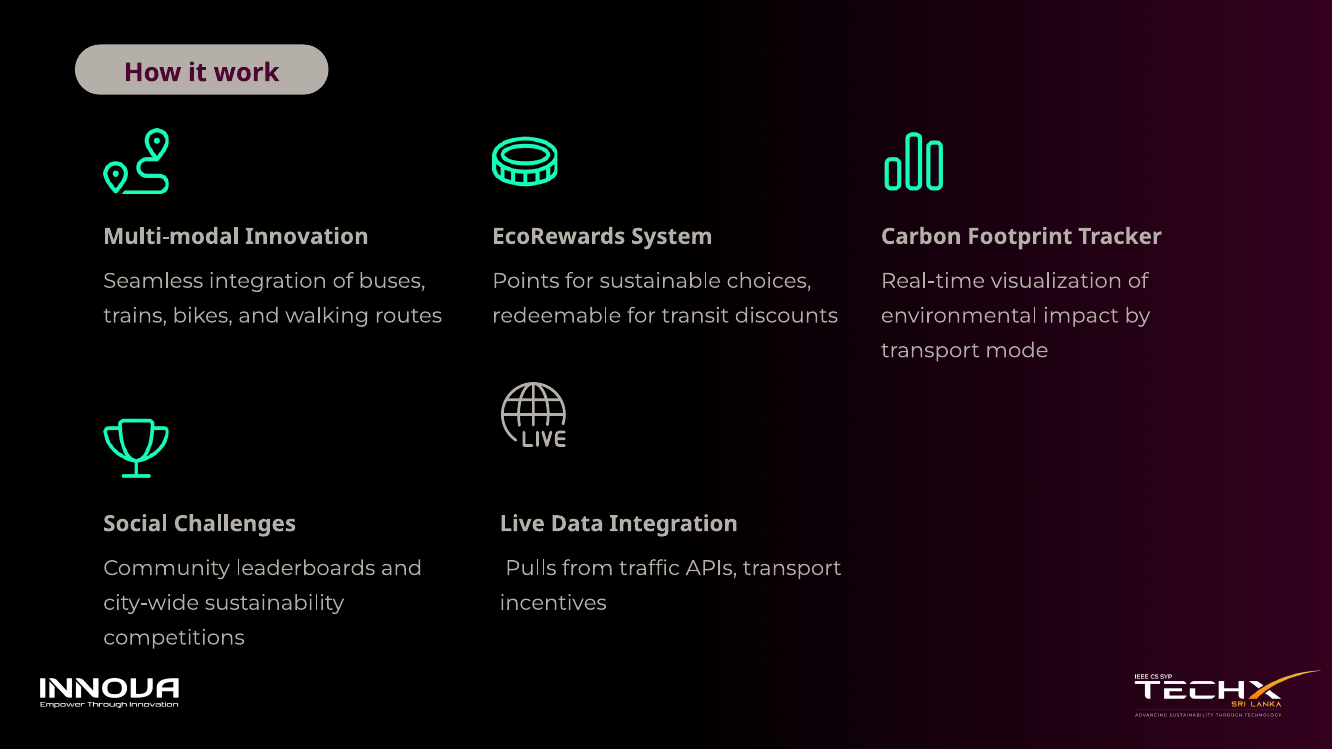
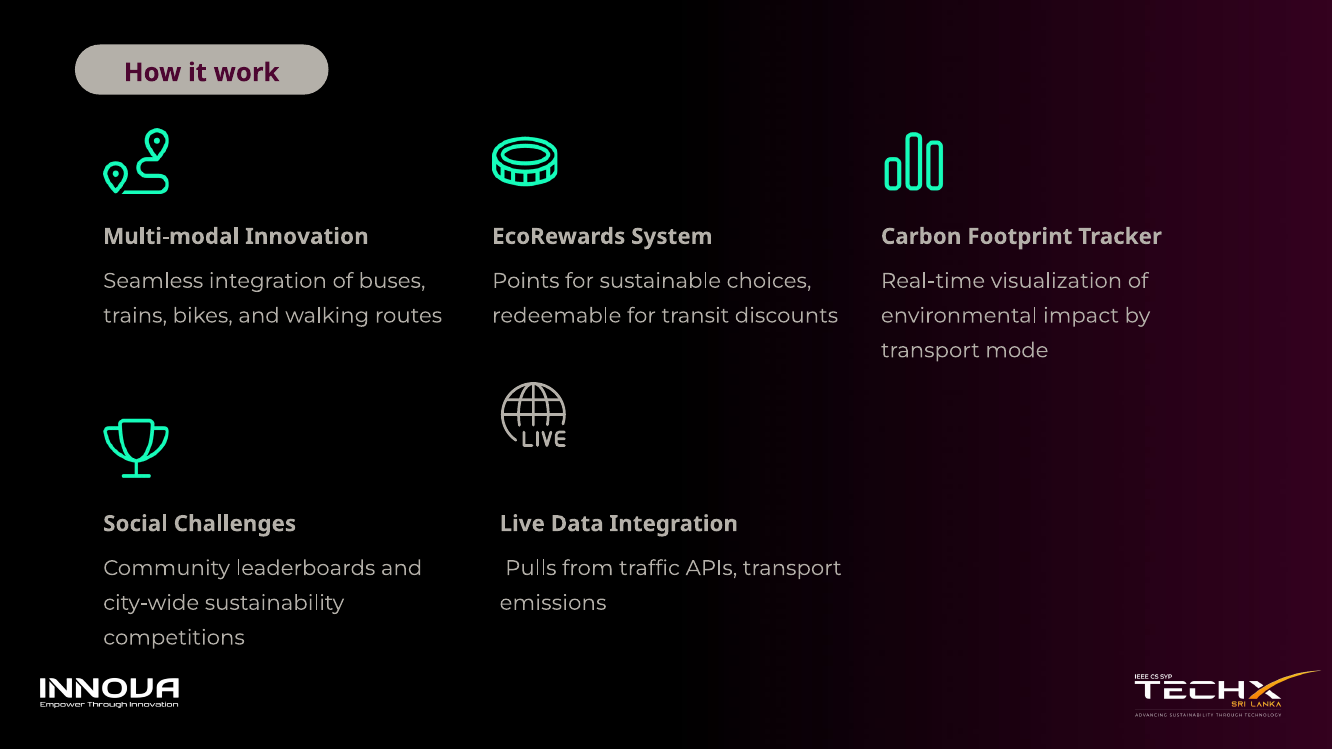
incentives: incentives -> emissions (553, 603)
